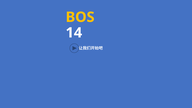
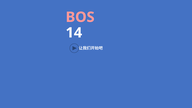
BOS colour: yellow -> pink (80, 17)
